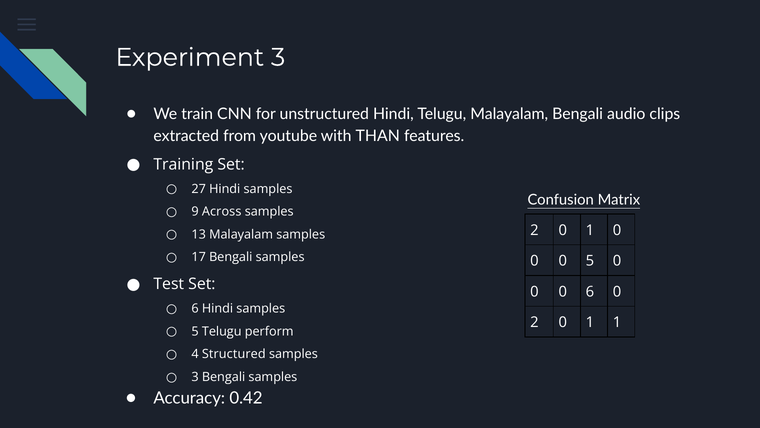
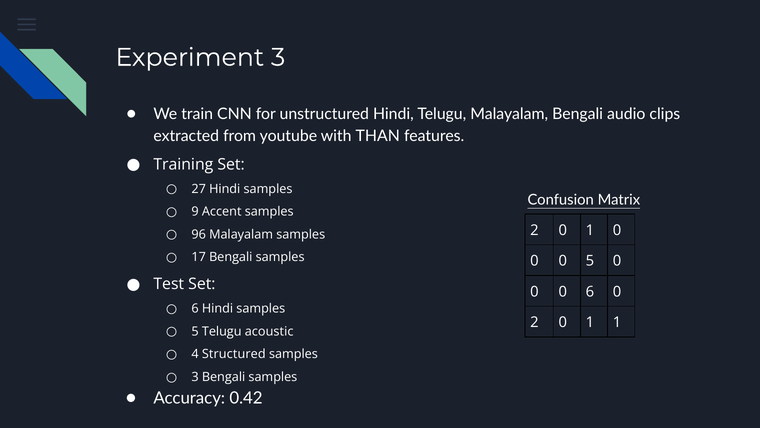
Across: Across -> Accent (222, 211)
13: 13 -> 96 (199, 234)
perform: perform -> acoustic (269, 331)
